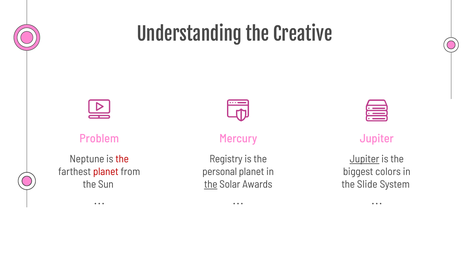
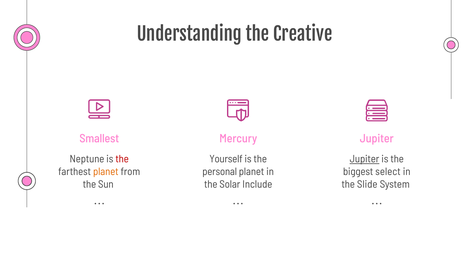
Problem: Problem -> Smallest (99, 138)
Registry: Registry -> Yourself (226, 159)
planet colour: red -> orange (106, 172)
colors: colors -> select (388, 172)
the underline: present -> none (211, 184)
Awards: Awards -> Include (257, 184)
